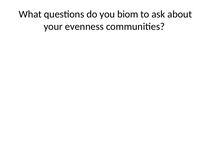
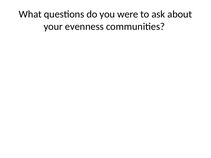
biom: biom -> were (128, 14)
